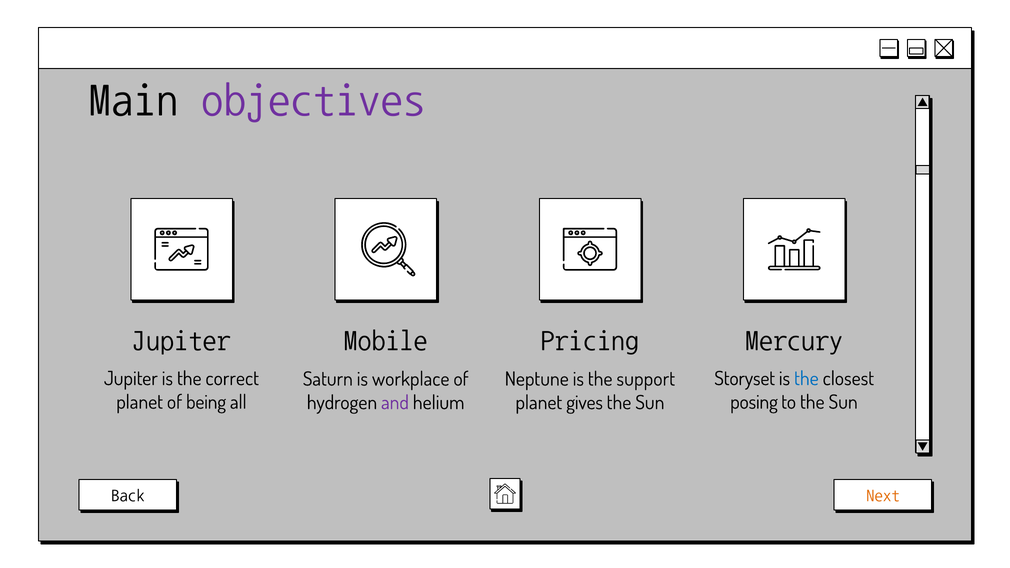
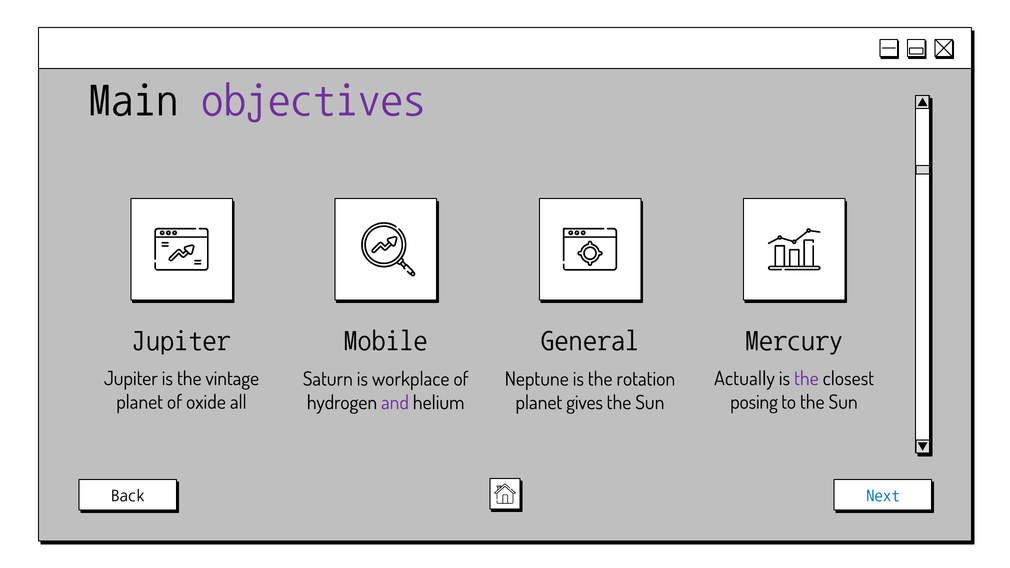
Pricing: Pricing -> General (590, 340)
correct: correct -> vintage (232, 379)
Storyset: Storyset -> Actually (744, 379)
the colour: blue -> purple (806, 379)
support: support -> rotation (646, 379)
being: being -> oxide (206, 402)
Next colour: orange -> blue (883, 495)
